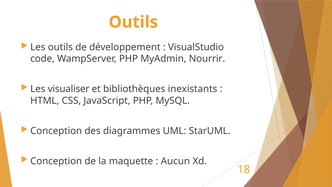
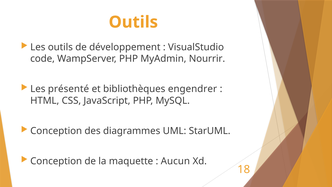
visualiser: visualiser -> présenté (69, 89)
inexistants: inexistants -> engendrer (192, 89)
